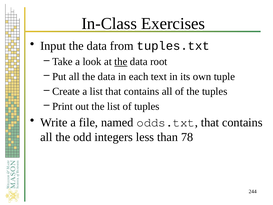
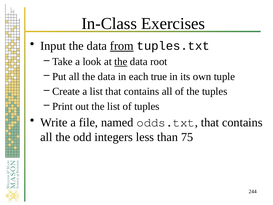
from underline: none -> present (122, 46)
text: text -> true (159, 76)
78: 78 -> 75 (187, 137)
